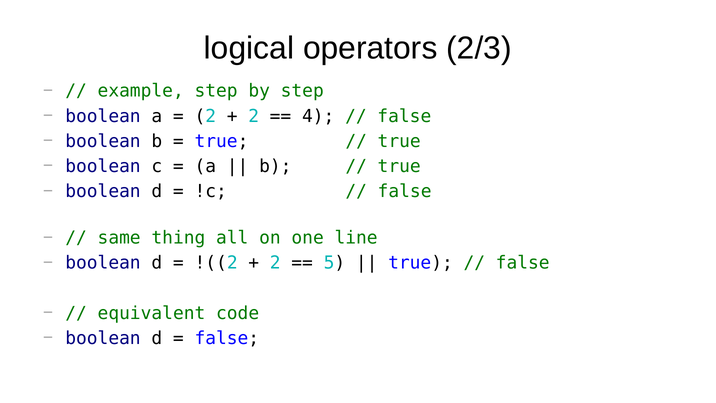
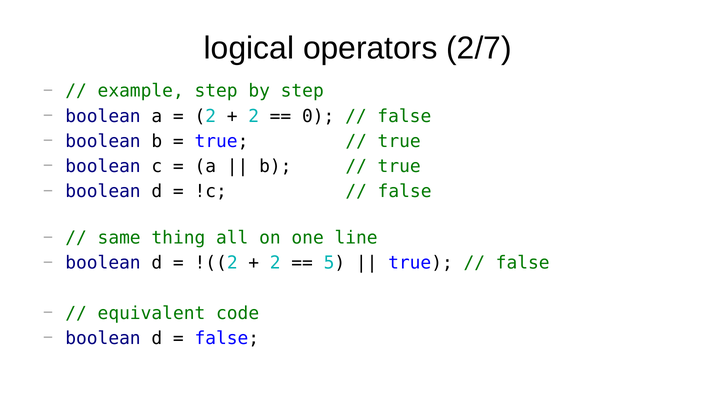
2/3: 2/3 -> 2/7 (479, 48)
4: 4 -> 0 (318, 116)
